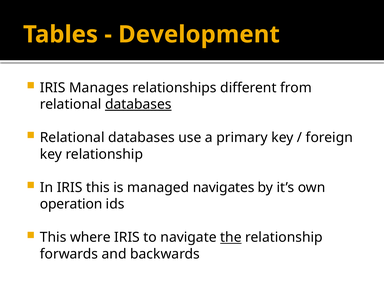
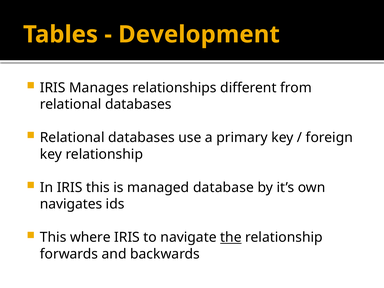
databases underline: present -> none (138, 104)
navigates: navigates -> database (223, 187)
operation: operation -> navigates (71, 204)
